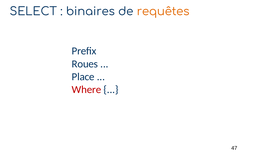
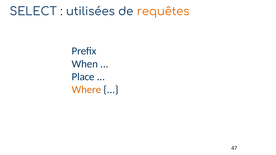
binaires: binaires -> utilisées (90, 11)
Roues: Roues -> When (85, 64)
Where colour: red -> orange (86, 90)
